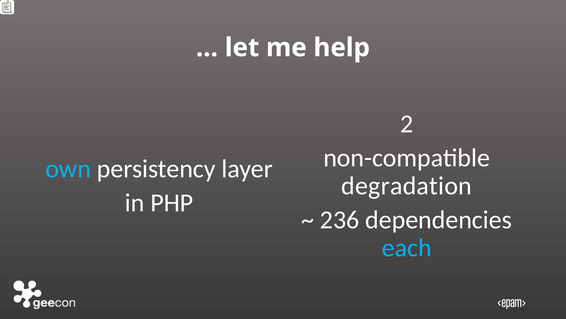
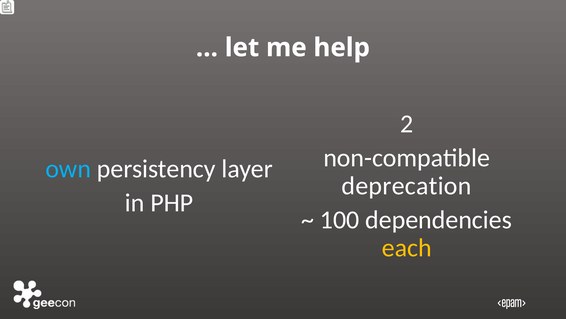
degradation: degradation -> deprecation (407, 186)
236: 236 -> 100 (340, 219)
each colour: light blue -> yellow (407, 248)
